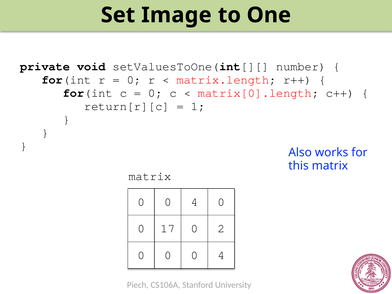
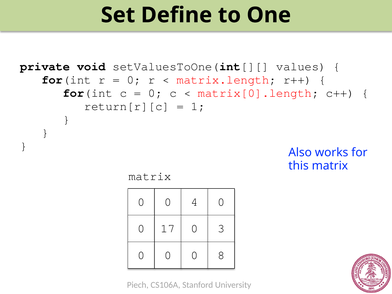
Image: Image -> Define (177, 15)
number: number -> values (301, 67)
2: 2 -> 3 (221, 229)
0 0 0 4: 4 -> 8 (221, 255)
